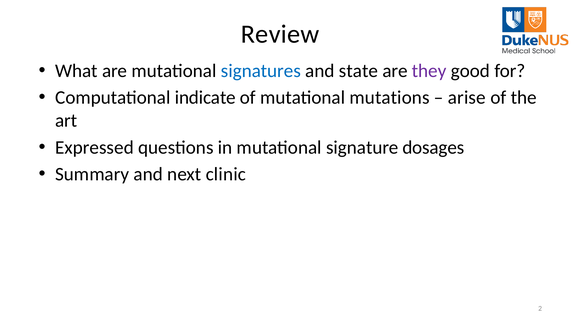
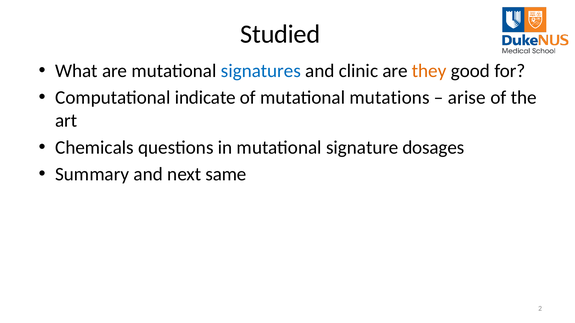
Review: Review -> Studied (280, 34)
state: state -> clinic (358, 71)
they colour: purple -> orange (429, 71)
Expressed: Expressed -> Chemicals (94, 148)
clinic: clinic -> same (226, 174)
